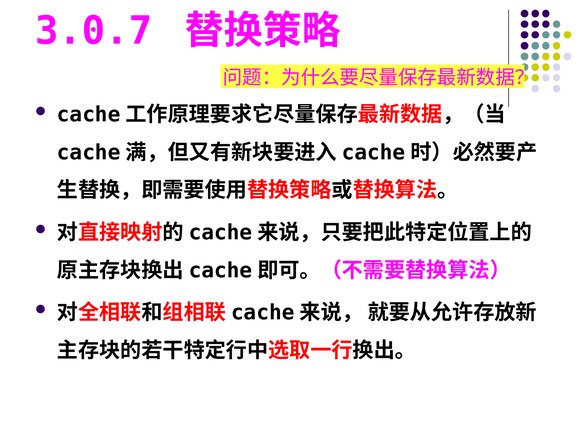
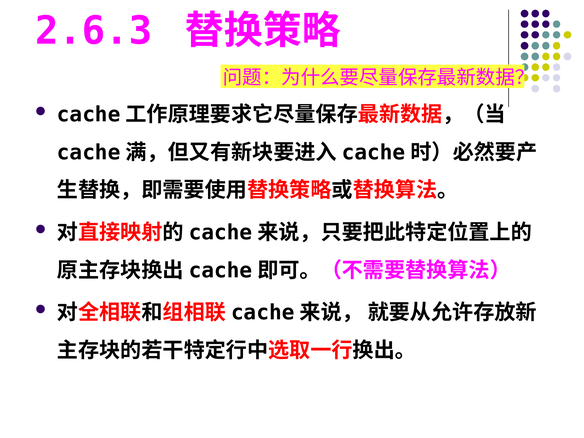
3.0.7: 3.0.7 -> 2.6.3 (94, 31)
